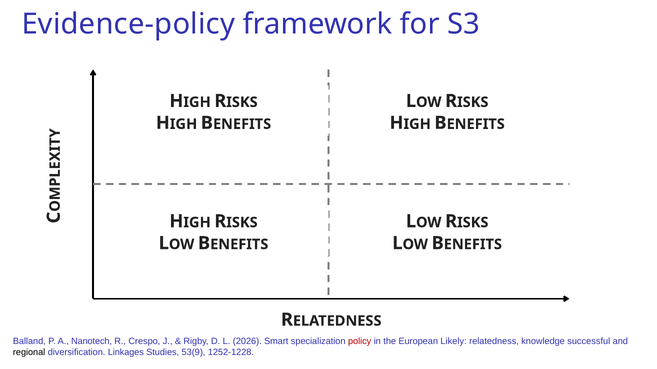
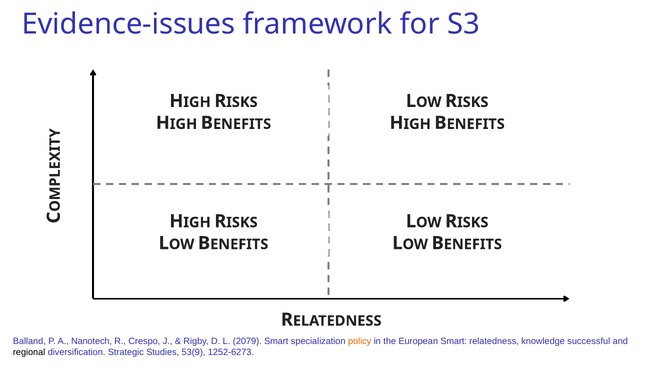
Evidence-policy: Evidence-policy -> Evidence-issues (128, 24)
2026: 2026 -> 2079 (247, 342)
policy colour: red -> orange (360, 342)
European Likely: Likely -> Smart (454, 342)
Linkages: Linkages -> Strategic (126, 353)
1252-1228: 1252-1228 -> 1252-6273 (231, 353)
